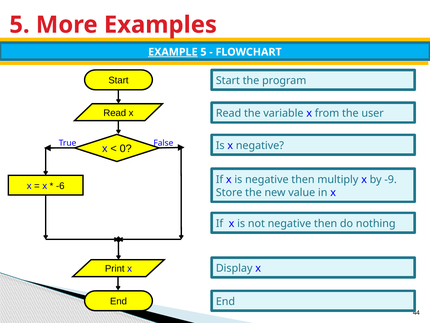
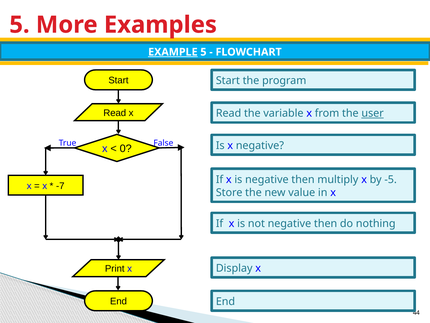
user underline: none -> present (373, 113)
-9: -9 -> -5 (391, 179)
-6: -6 -> -7 (60, 186)
